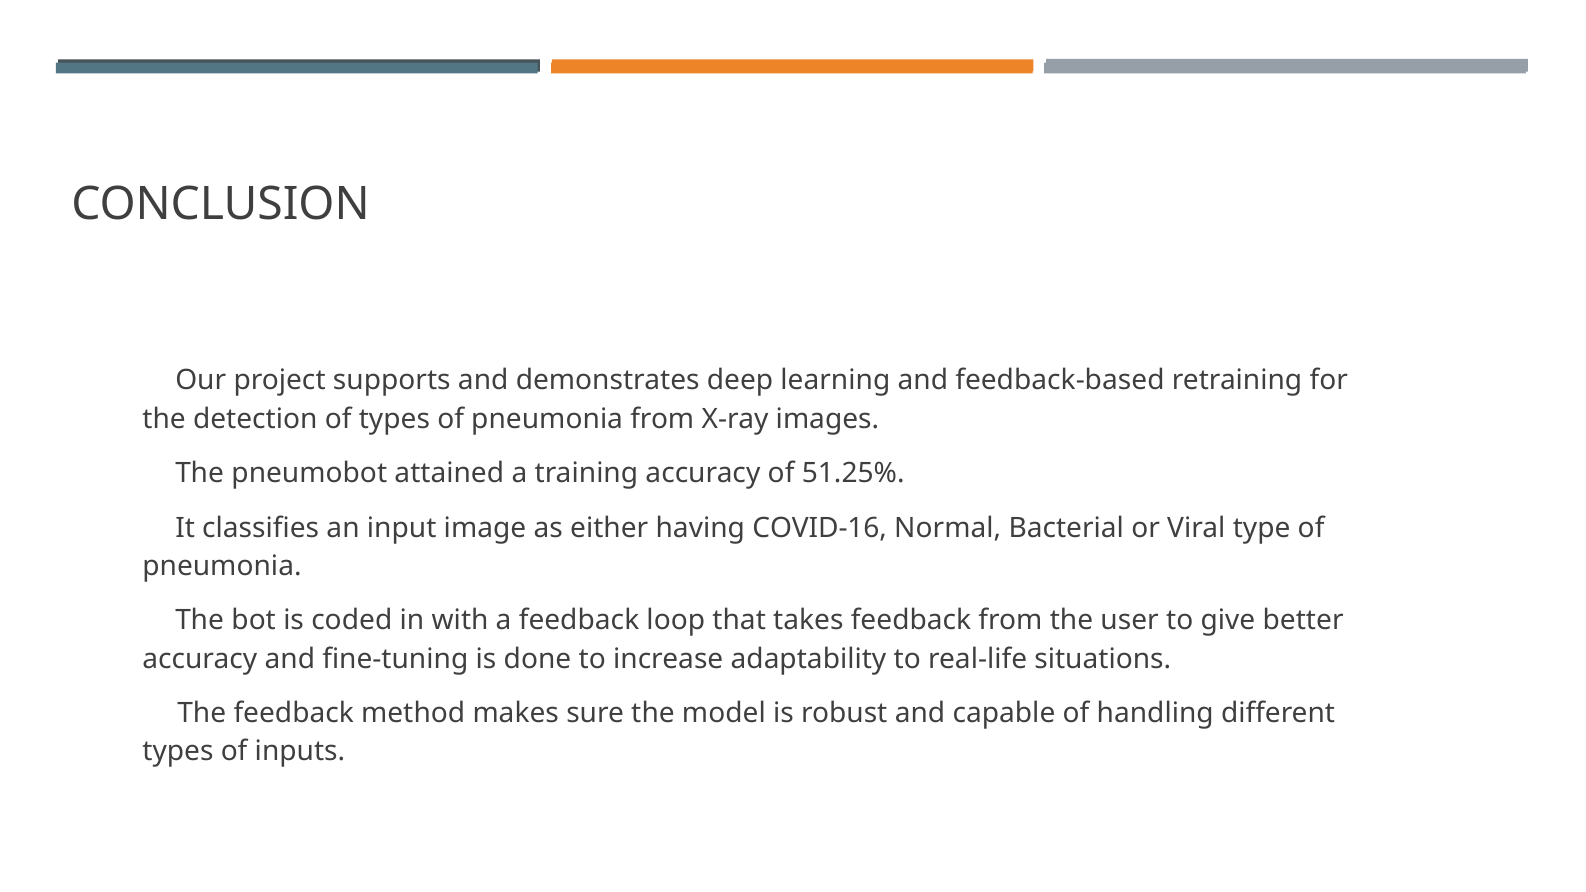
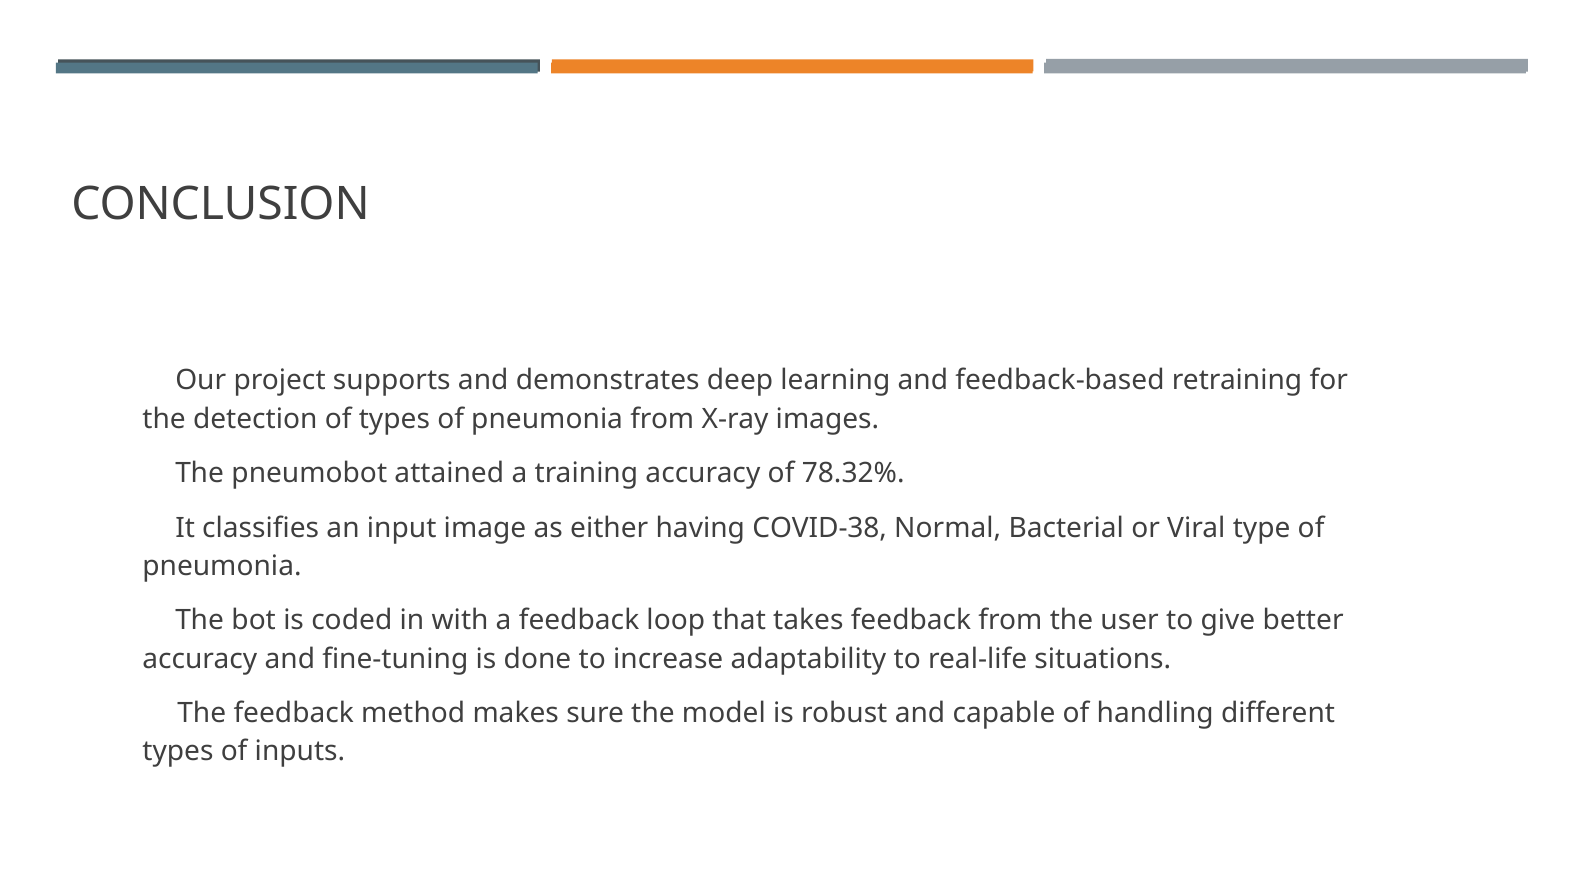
51.25%: 51.25% -> 78.32% (853, 474)
COVID-16: COVID-16 -> COVID-38 (820, 528)
